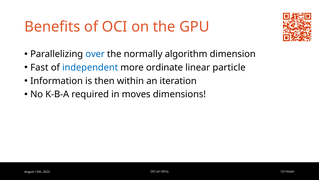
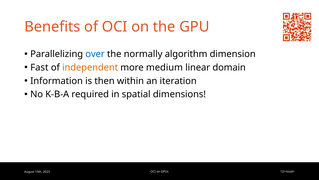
independent colour: blue -> orange (90, 67)
ordinate: ordinate -> medium (164, 67)
particle: particle -> domain (229, 67)
moves: moves -> spatial (136, 94)
